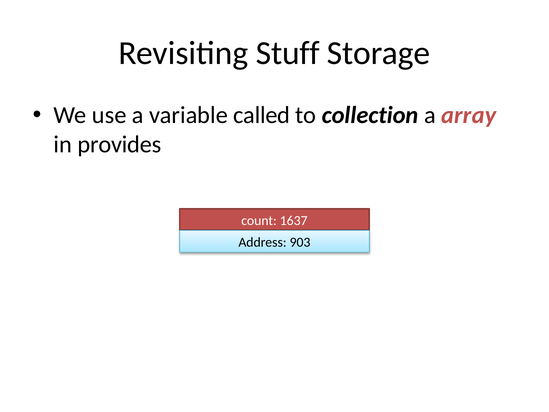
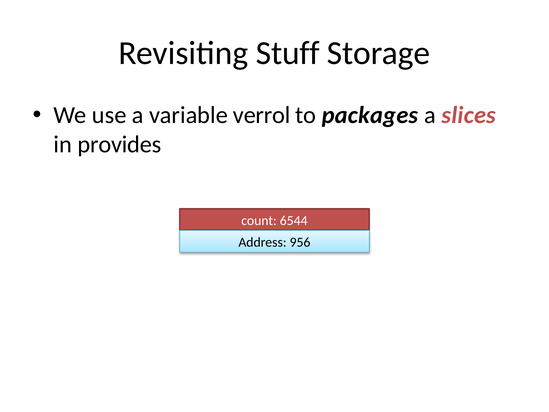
called: called -> verrol (262, 115)
collection: collection -> packages (370, 115)
array: array -> slices (469, 115)
1637: 1637 -> 6544 (294, 220)
903: 903 -> 956 (300, 242)
